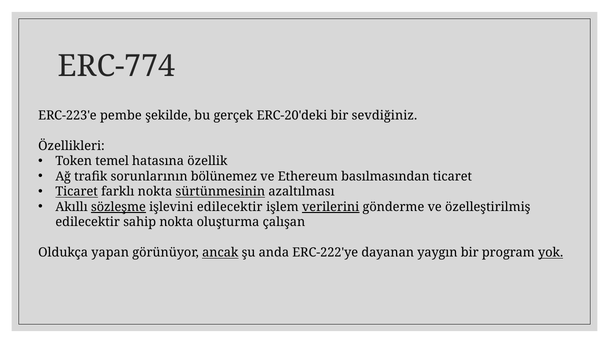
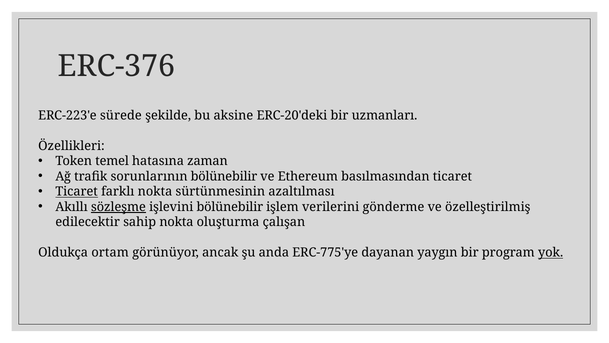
ERC-774: ERC-774 -> ERC-376 (117, 66)
pembe: pembe -> sürede (121, 115)
gerçek: gerçek -> aksine (233, 115)
sevdiğiniz: sevdiğiniz -> uzmanları (385, 115)
özellik: özellik -> zaman (207, 161)
sorunlarının bölünemez: bölünemez -> bölünebilir (224, 176)
sürtünmesinin underline: present -> none (220, 191)
işlevini edilecektir: edilecektir -> bölünebilir (230, 207)
verilerini underline: present -> none (331, 207)
yapan: yapan -> ortam (110, 252)
ancak underline: present -> none (220, 252)
ERC-222'ye: ERC-222'ye -> ERC-775'ye (325, 252)
